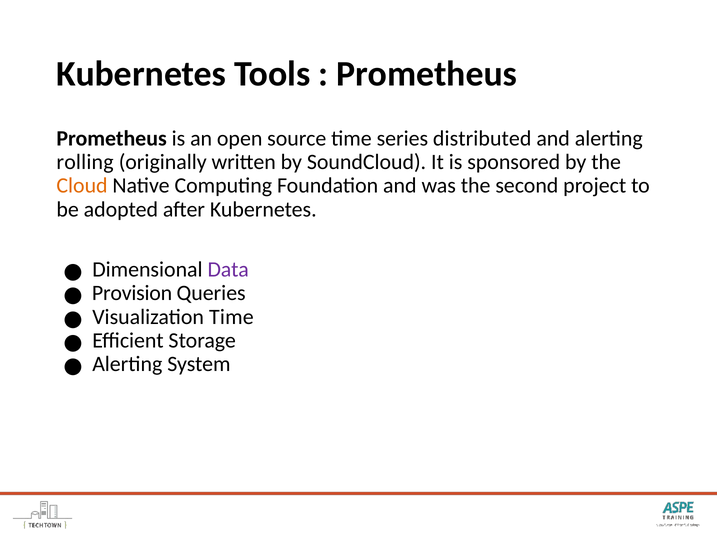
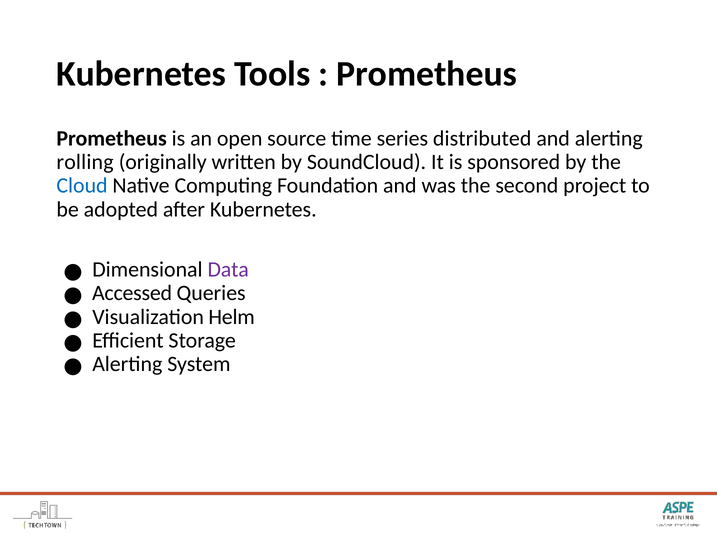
Cloud colour: orange -> blue (82, 186)
Provision: Provision -> Accessed (132, 293)
Visualization Time: Time -> Helm (232, 317)
